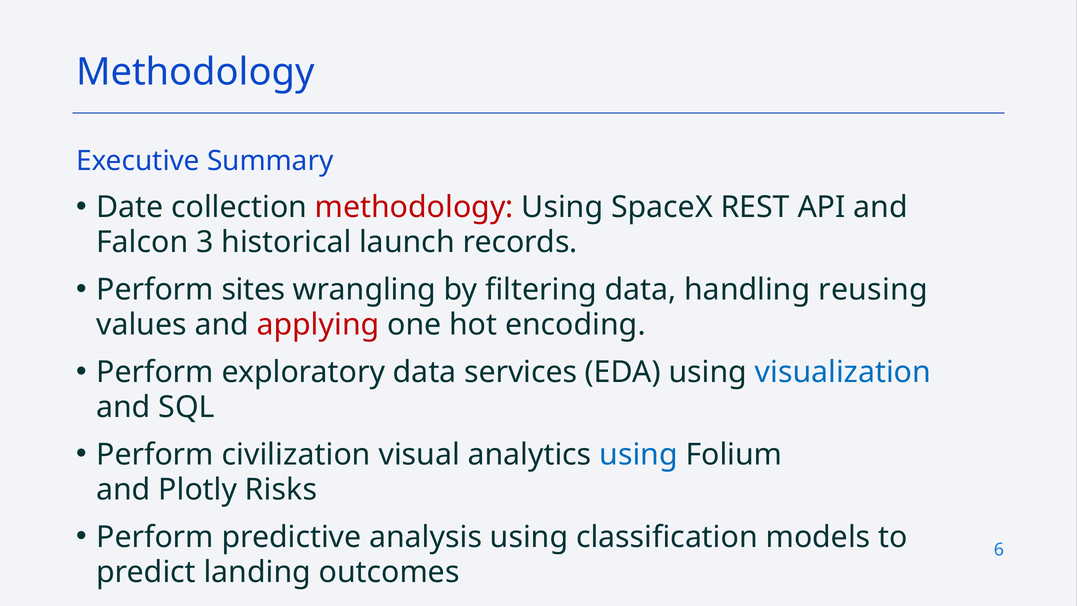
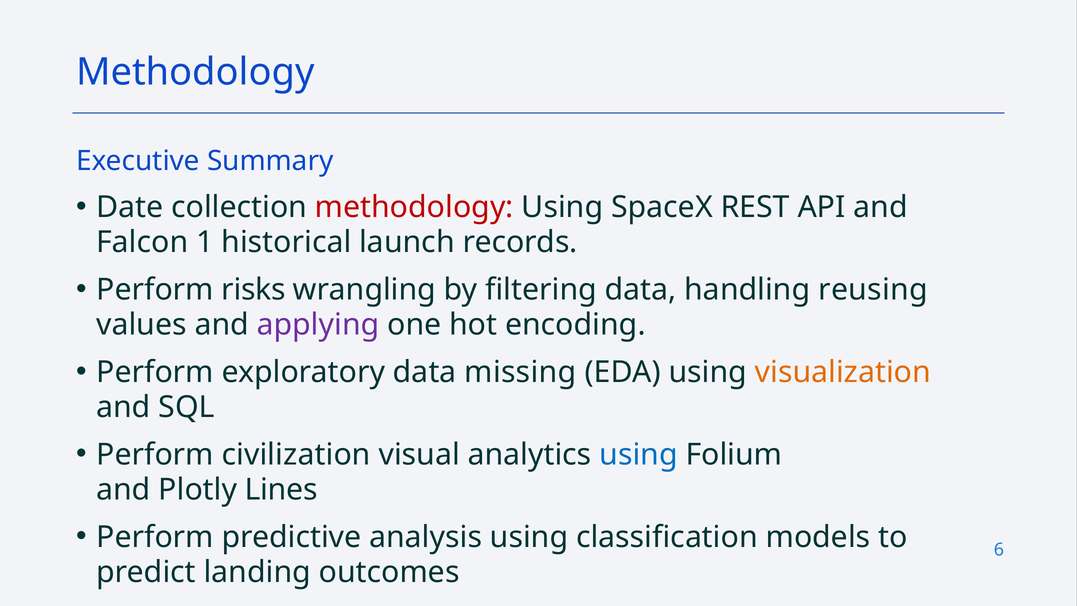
3: 3 -> 1 (205, 242)
sites: sites -> risks (254, 290)
applying colour: red -> purple (318, 325)
services: services -> missing (520, 372)
visualization colour: blue -> orange (843, 372)
Risks: Risks -> Lines (281, 489)
